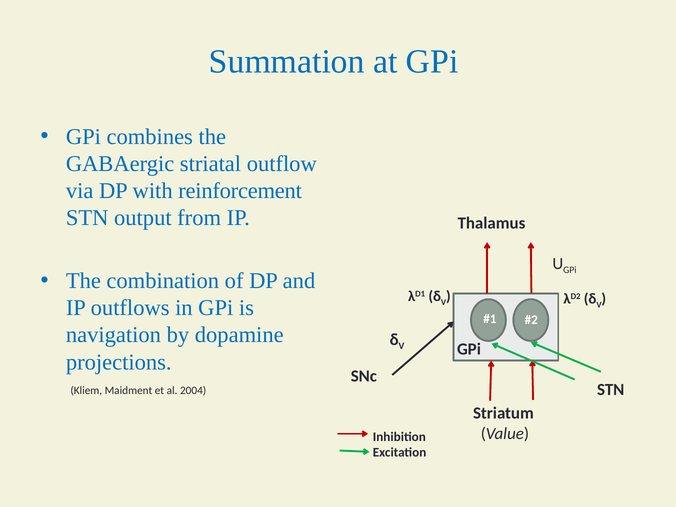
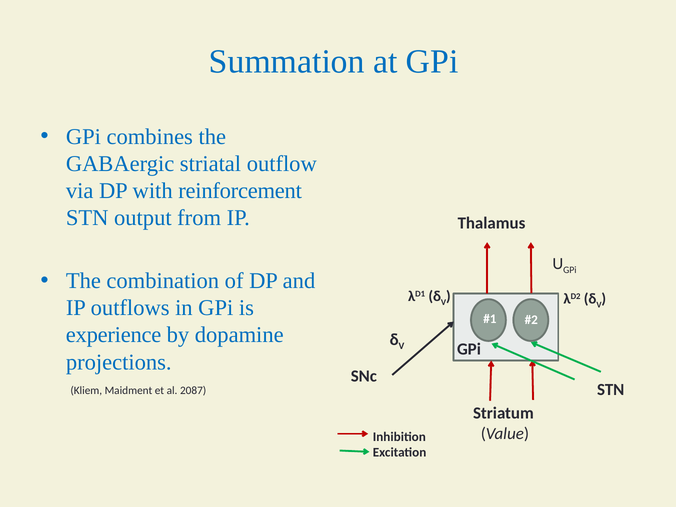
navigation: navigation -> experience (114, 335)
2004: 2004 -> 2087 (193, 390)
